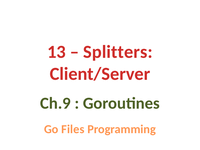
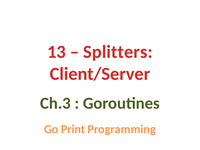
Ch.9: Ch.9 -> Ch.3 (55, 103)
Files: Files -> Print (73, 129)
